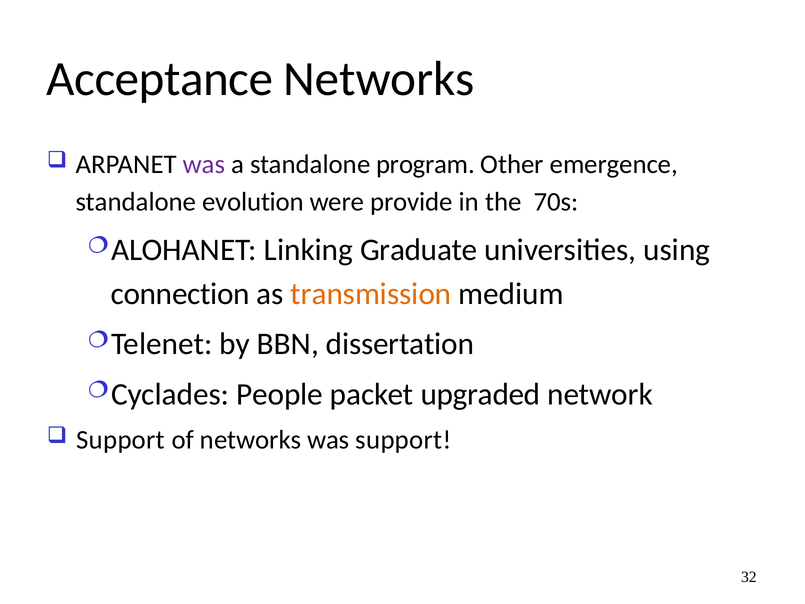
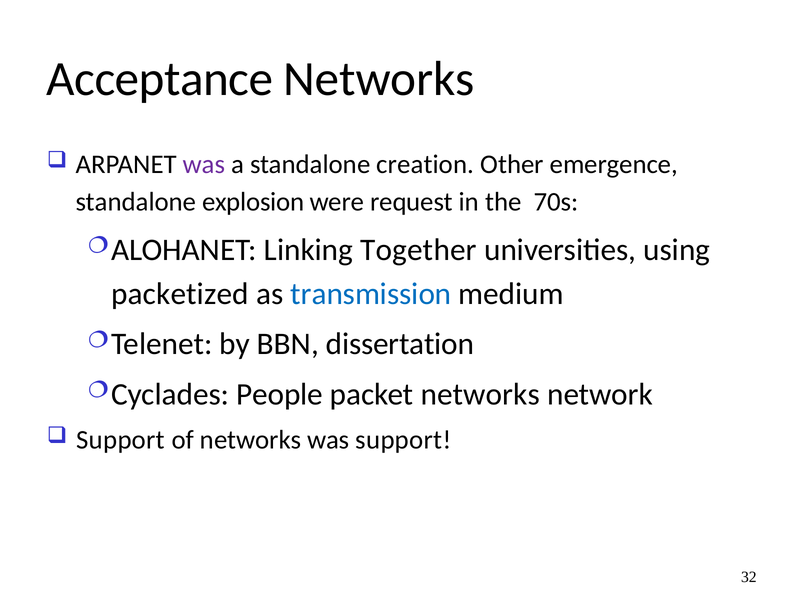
program: program -> creation (425, 164)
evolution: evolution -> explosion (253, 202)
provide: provide -> request (412, 202)
Graduate: Graduate -> Together (418, 250)
connection: connection -> packetized (180, 294)
transmission colour: orange -> blue (371, 294)
packet upgraded: upgraded -> networks (480, 394)
